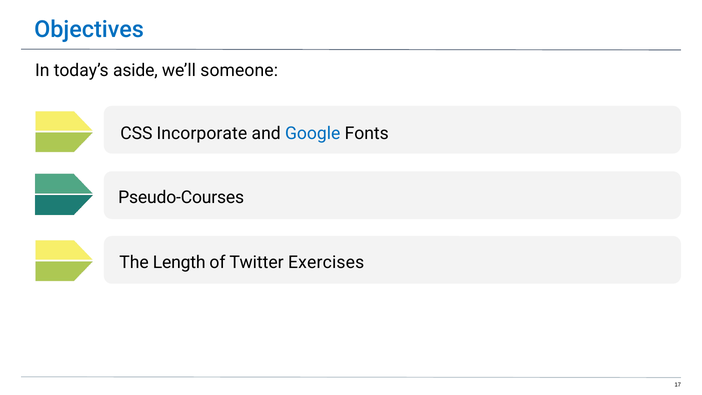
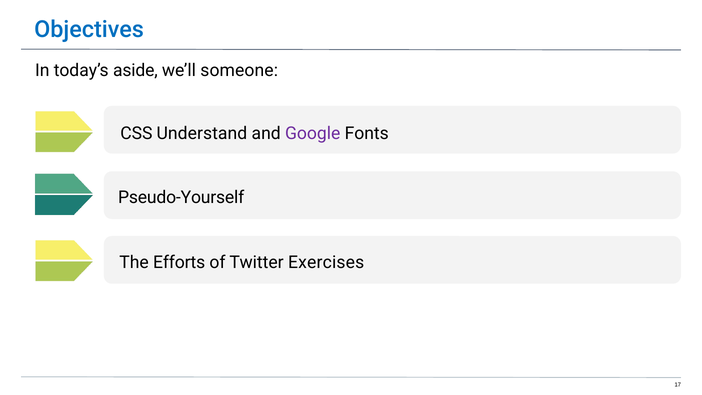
Incorporate: Incorporate -> Understand (202, 133)
Google colour: blue -> purple (313, 133)
Pseudo-Courses: Pseudo-Courses -> Pseudo-Yourself (181, 198)
Length: Length -> Efforts (179, 262)
